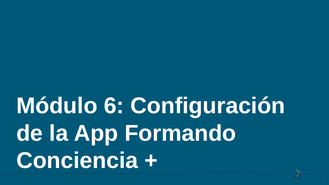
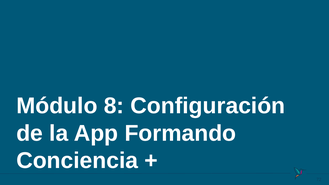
6: 6 -> 8 (114, 106)
